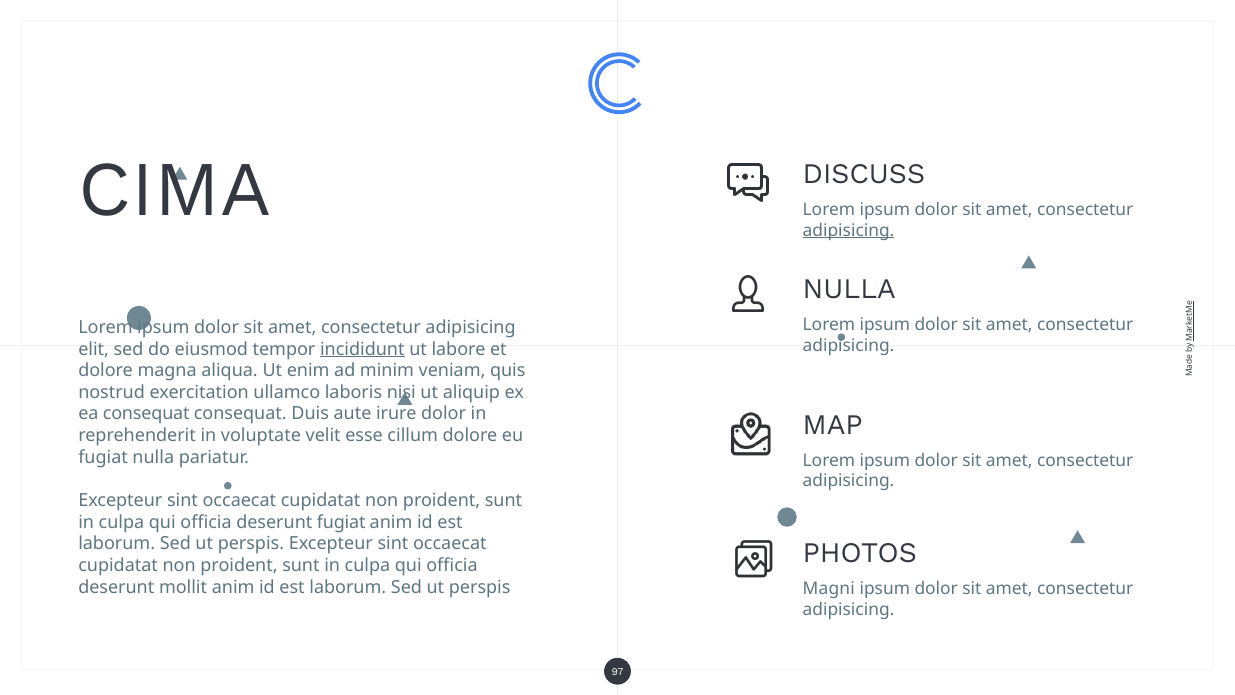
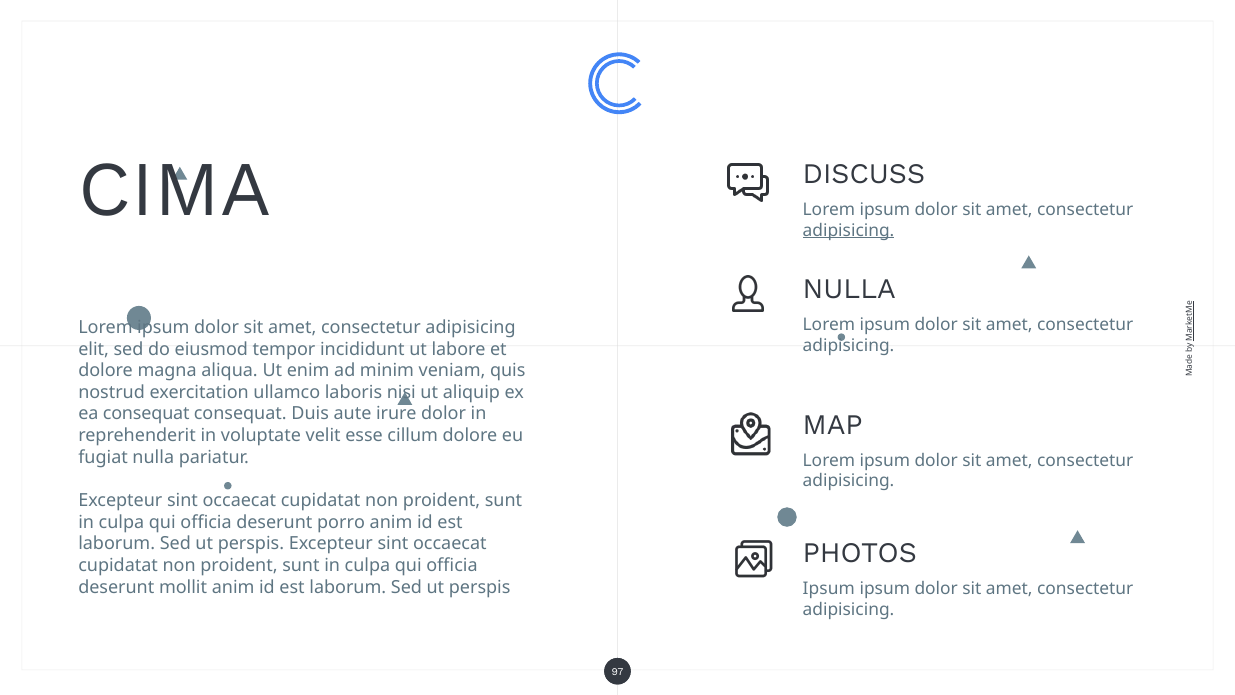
incididunt underline: present -> none (362, 349)
deserunt fugiat: fugiat -> porro (341, 522)
Magni: Magni -> Ipsum (829, 589)
